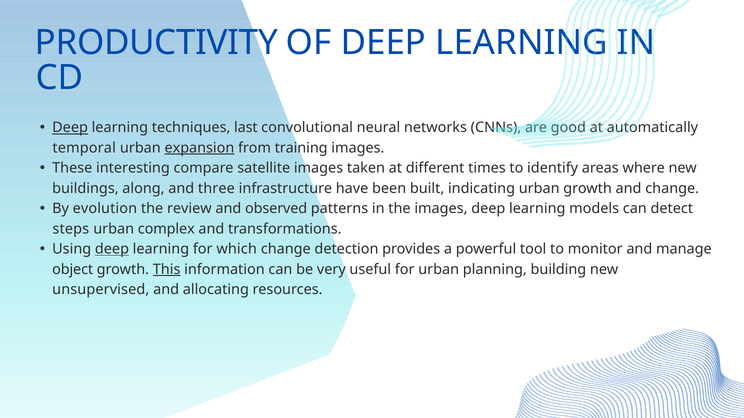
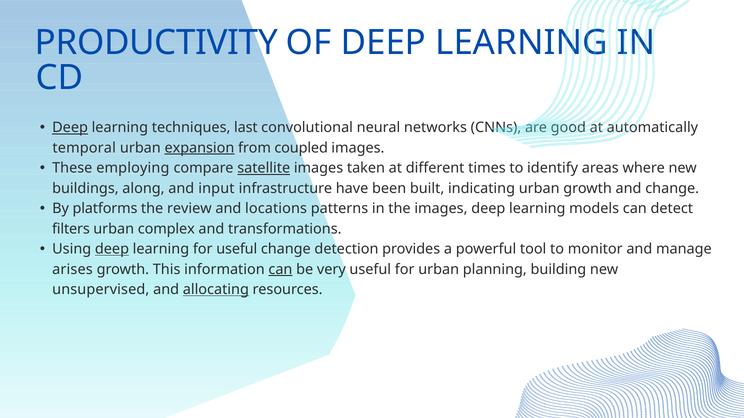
training: training -> coupled (301, 148)
interesting: interesting -> employing (133, 168)
satellite underline: none -> present (264, 168)
three: three -> input (216, 189)
evolution: evolution -> platforms (105, 209)
observed: observed -> locations (276, 209)
steps: steps -> filters (71, 229)
for which: which -> useful (237, 249)
object: object -> arises (73, 270)
This underline: present -> none (167, 270)
can underline: none -> present (280, 270)
allocating underline: none -> present (216, 290)
